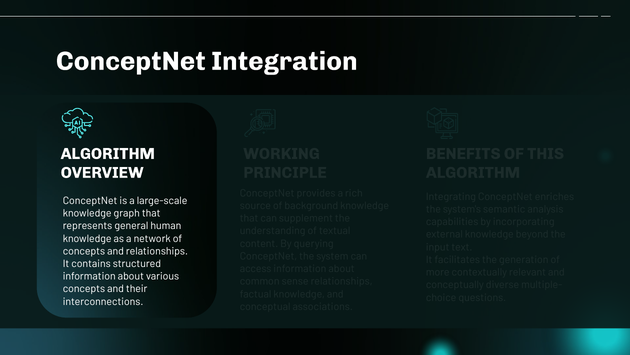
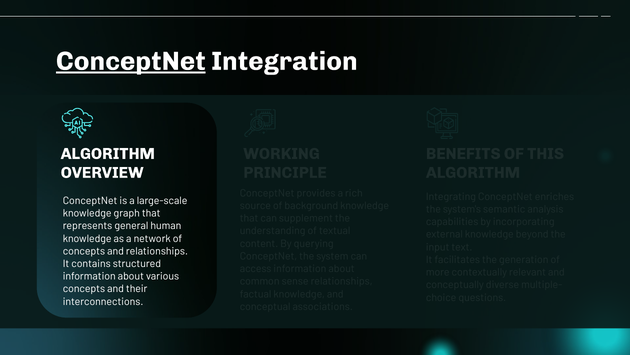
ConceptNet underline: none -> present (131, 61)
